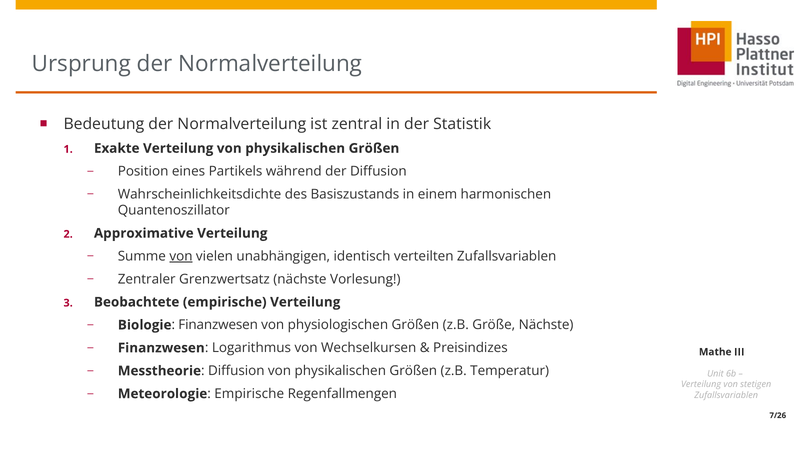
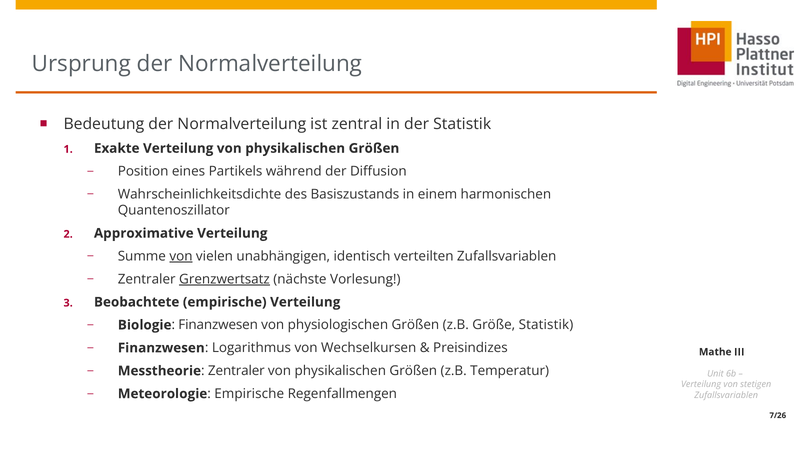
Grenzwertsatz underline: none -> present (224, 280)
Größe Nächste: Nächste -> Statistik (546, 325)
Messtheorie Diffusion: Diffusion -> Zentraler (236, 371)
